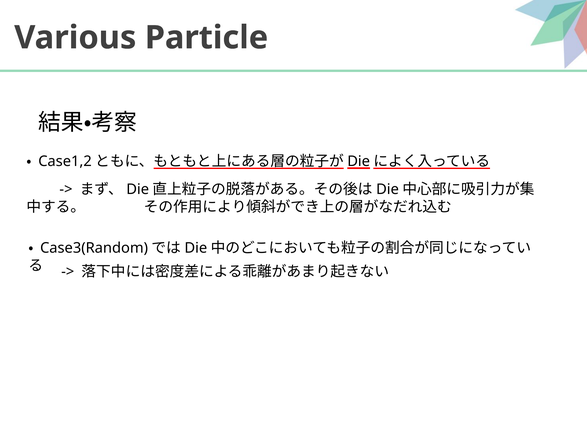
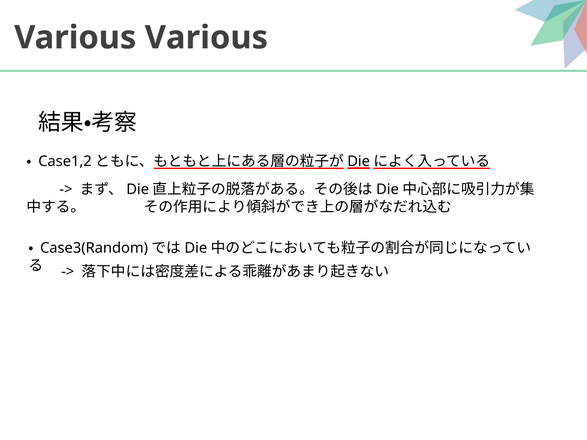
Various Particle: Particle -> Various (206, 38)
